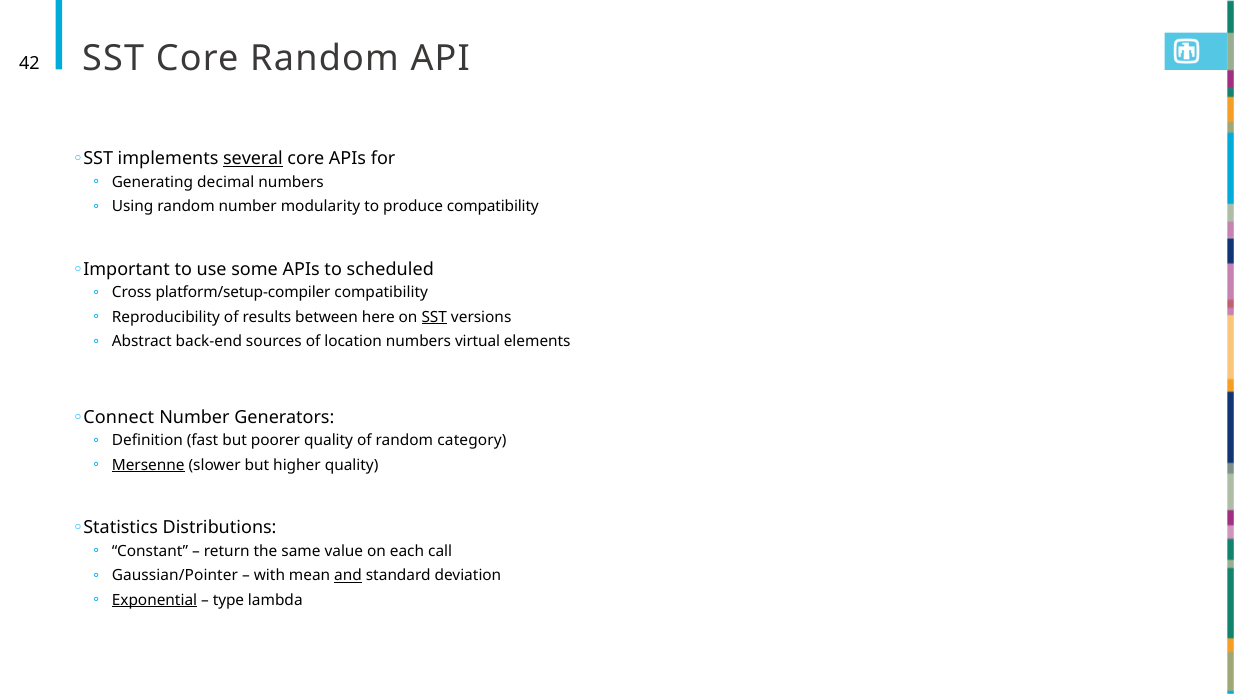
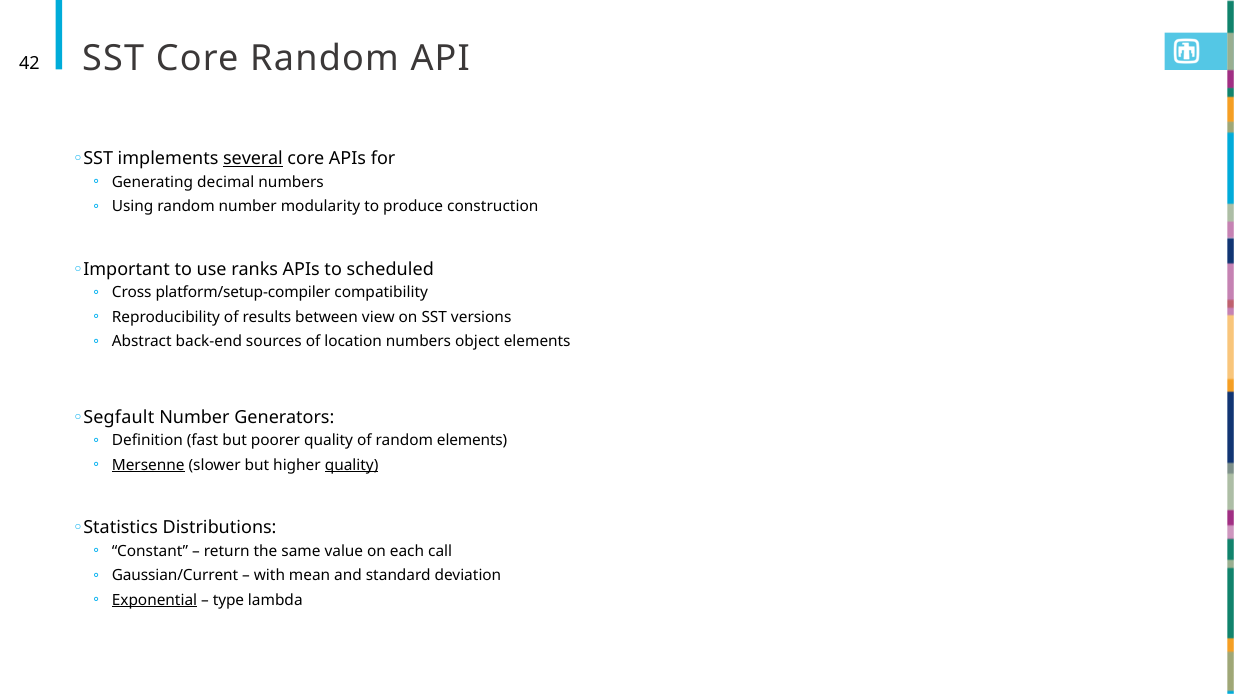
produce compatibility: compatibility -> construction (493, 207)
some: some -> ranks (255, 269)
here: here -> view (378, 317)
SST underline: present -> none (434, 317)
virtual: virtual -> object (477, 341)
Connect: Connect -> Segfault (119, 417)
random category: category -> elements (472, 441)
quality underline: none -> present (352, 465)
Gaussian/Pointer: Gaussian/Pointer -> Gaussian/Current (175, 576)
and underline: present -> none (348, 576)
